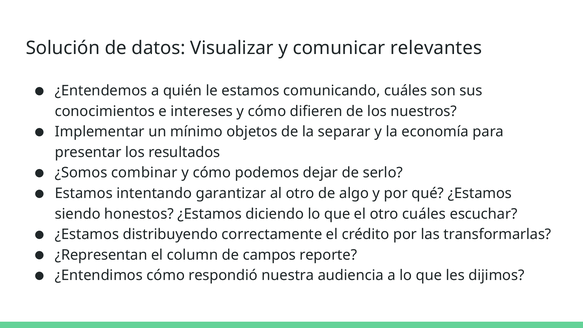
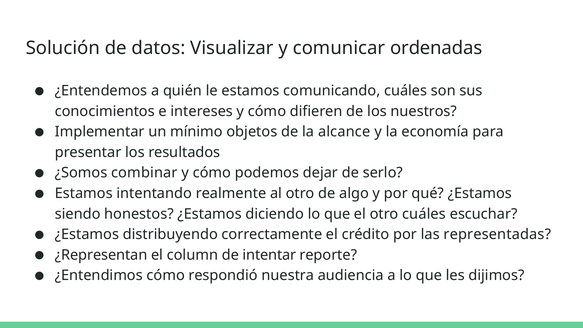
relevantes: relevantes -> ordenadas (436, 48)
separar: separar -> alcance (344, 132)
garantizar: garantizar -> realmente (231, 193)
transformarlas: transformarlas -> representadas (497, 234)
campos: campos -> intentar (269, 255)
